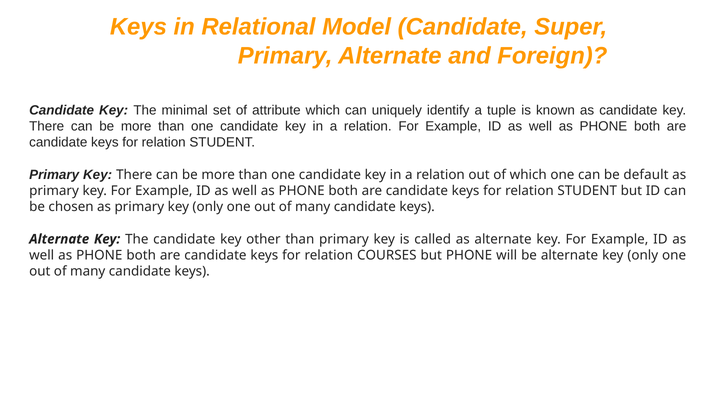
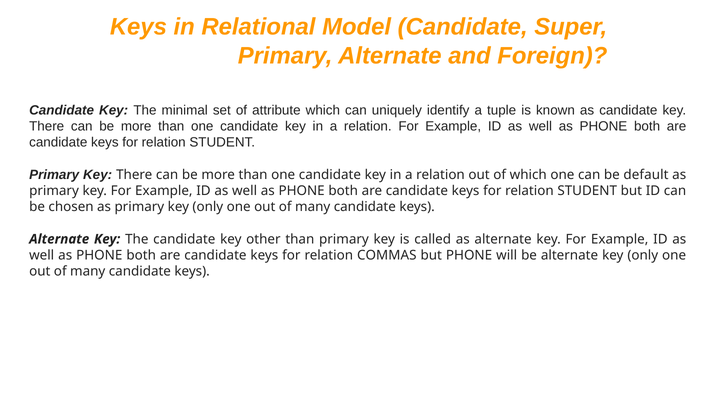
COURSES: COURSES -> COMMAS (387, 255)
